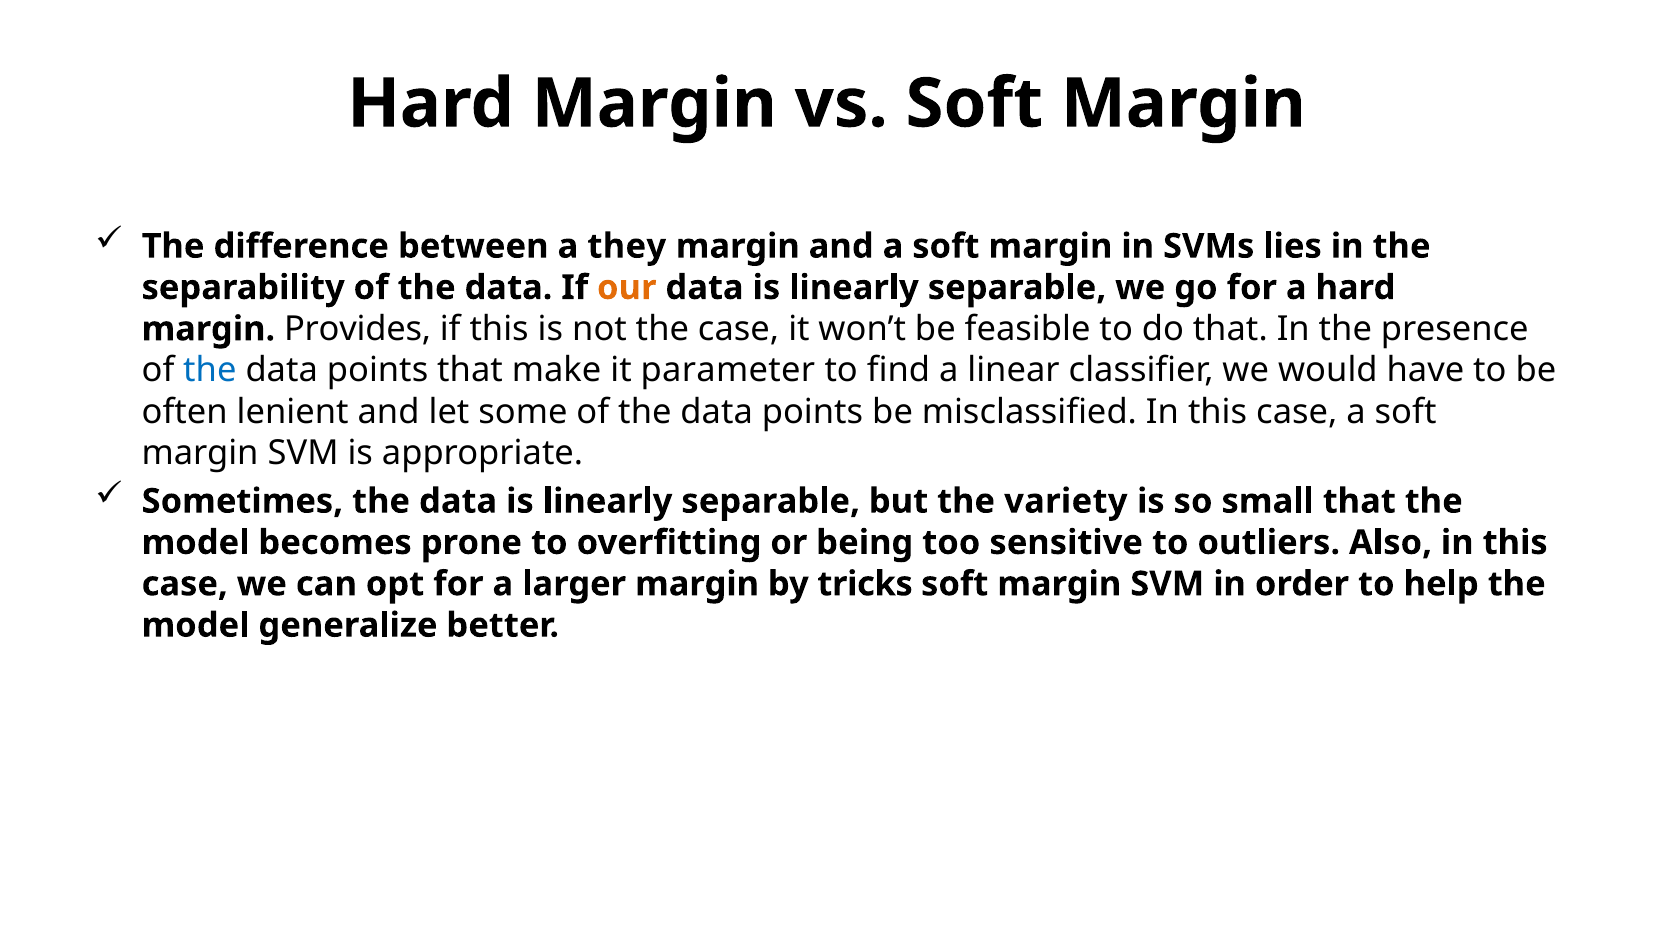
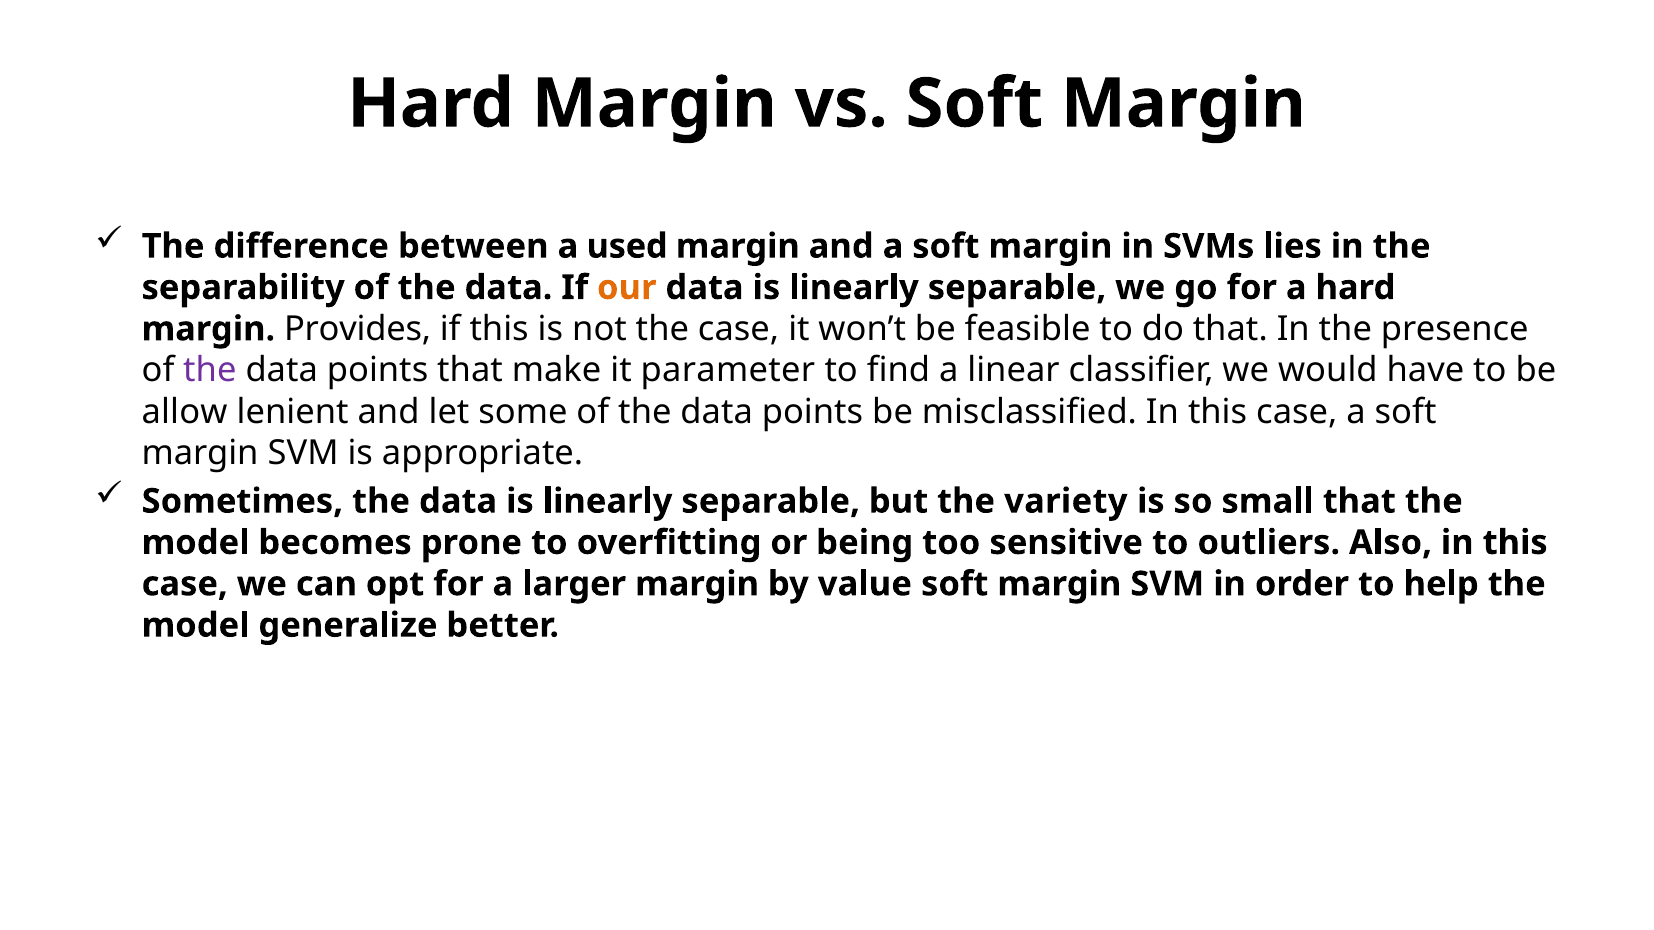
they: they -> used (627, 246)
the colour: blue -> purple (210, 370)
often: often -> allow (185, 412)
tricks: tricks -> value (865, 584)
